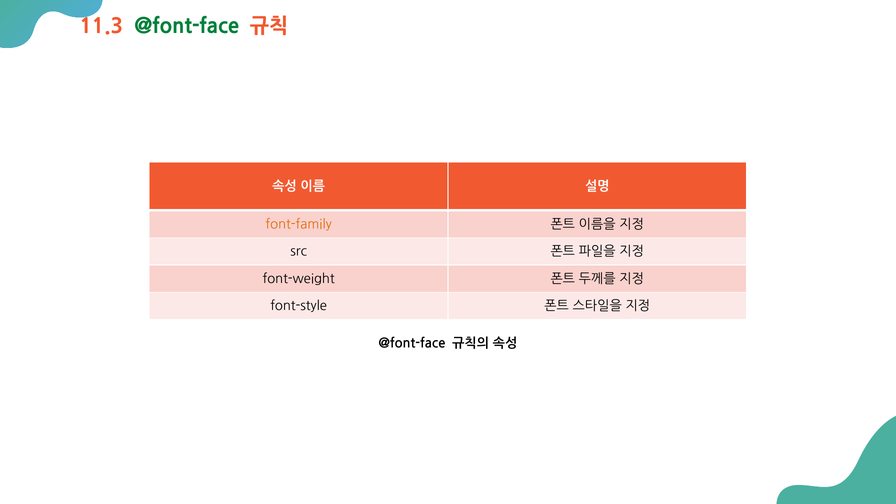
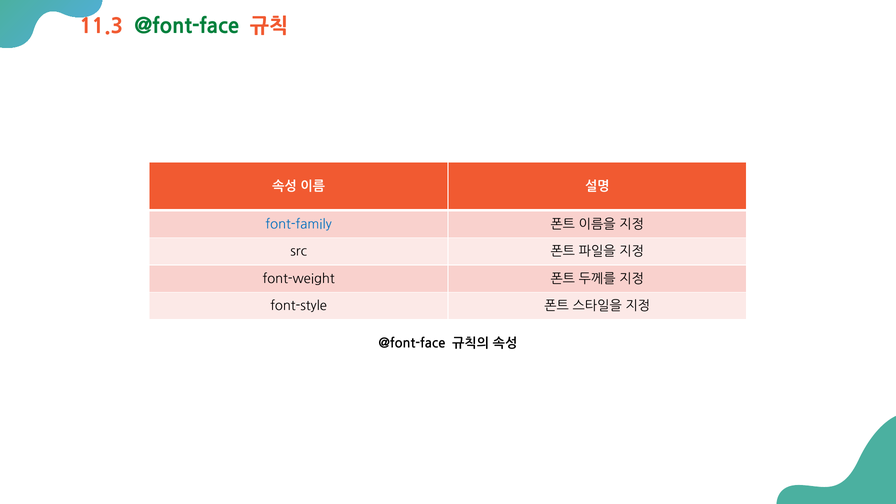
font-family colour: orange -> blue (299, 224)
